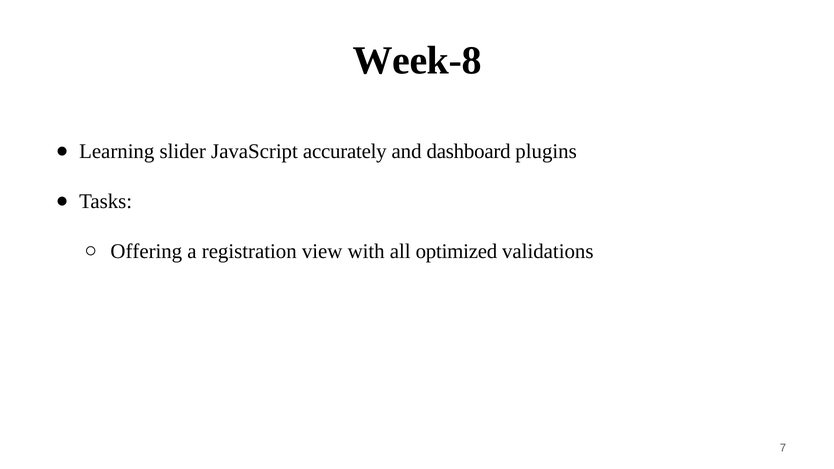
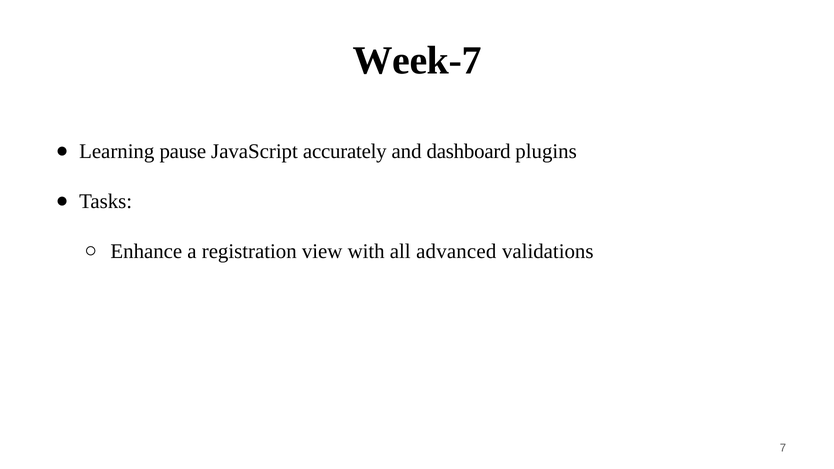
Week-8: Week-8 -> Week-7 (417, 61)
slider: slider -> pause (183, 152)
Offering: Offering -> Enhance (146, 252)
optimized: optimized -> advanced (456, 252)
